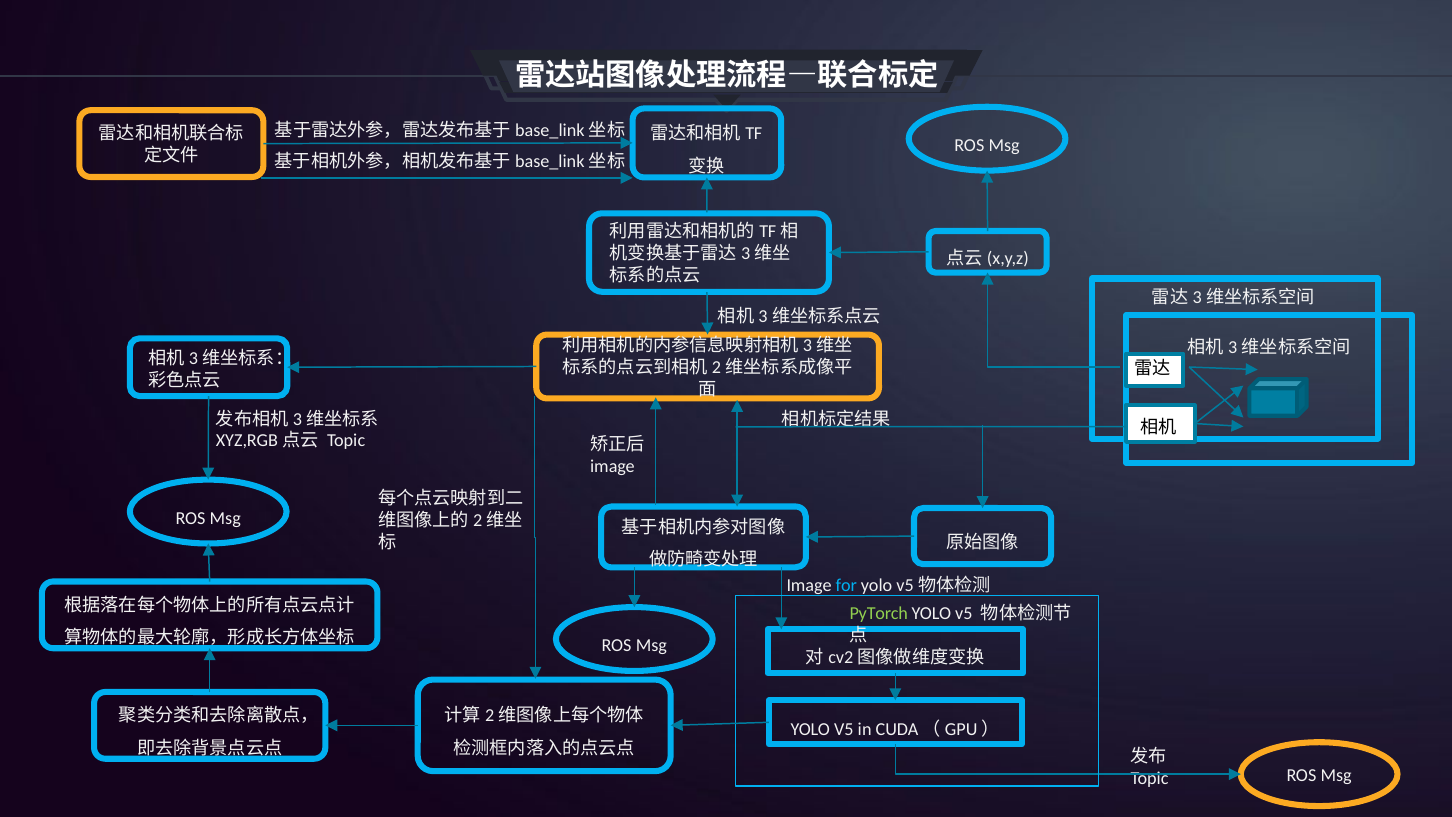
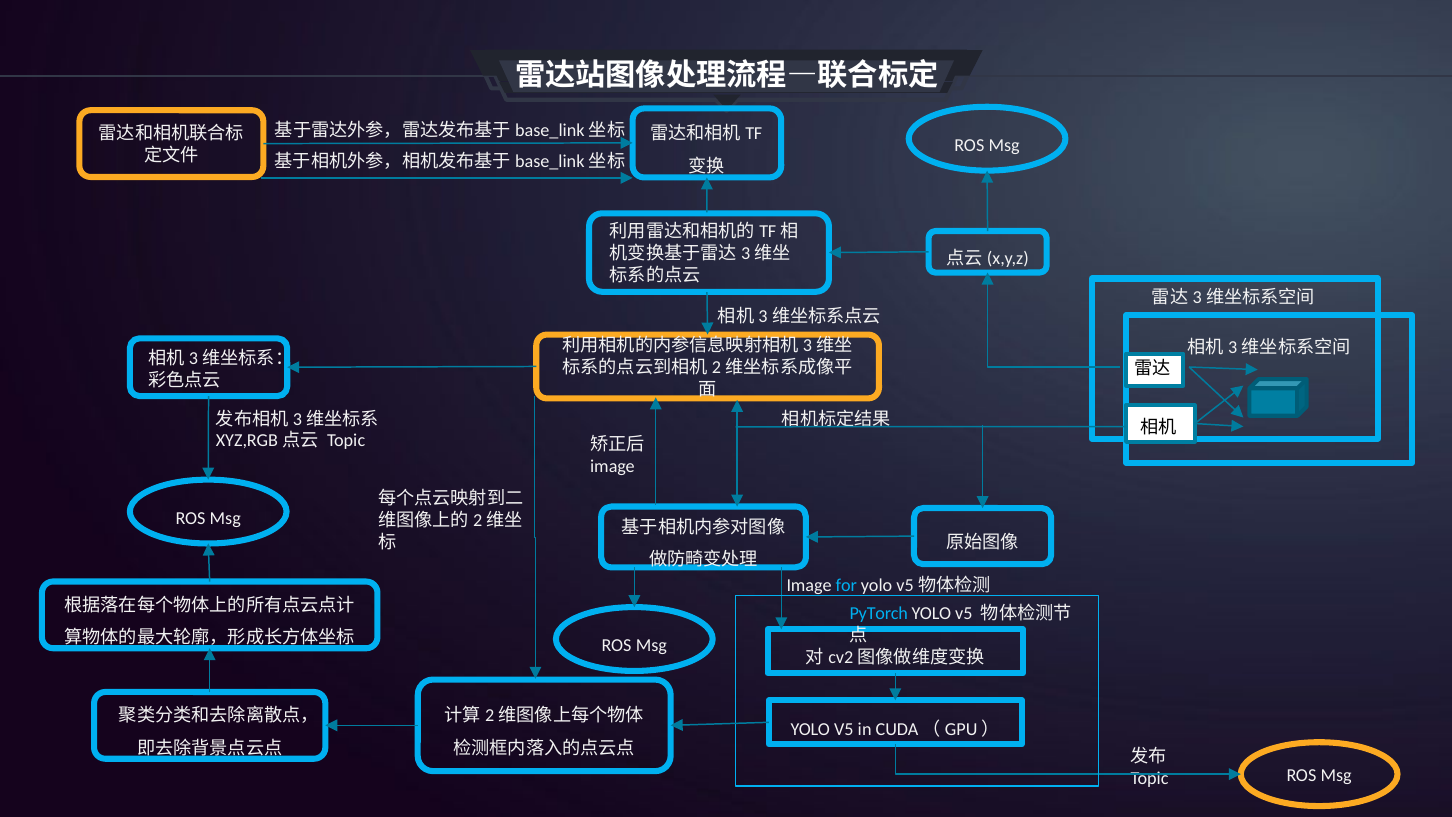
PyTorch colour: light green -> light blue (879, 613)
